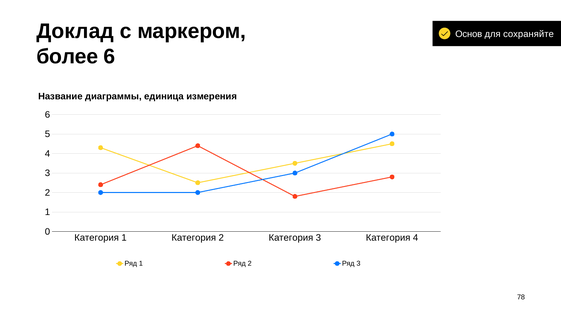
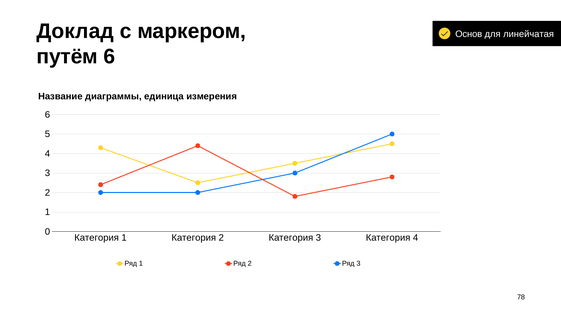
сохраняйте: сохраняйте -> линейчатая (529, 34)
более: более -> путём (67, 56)
